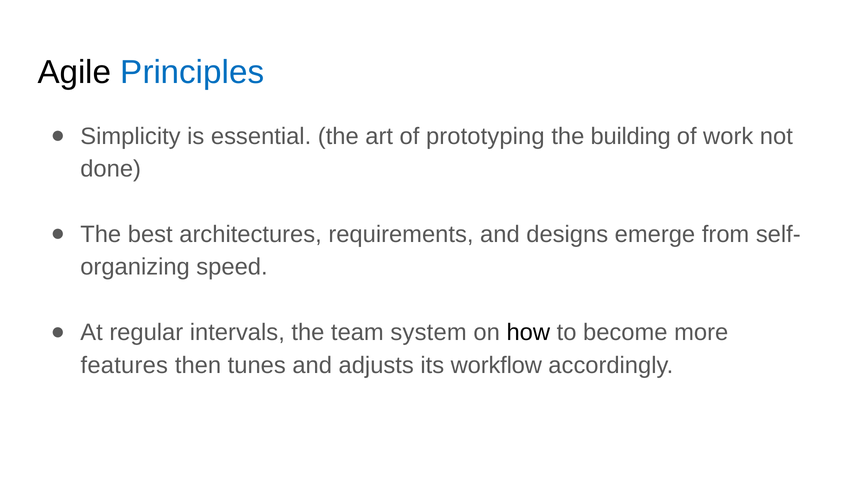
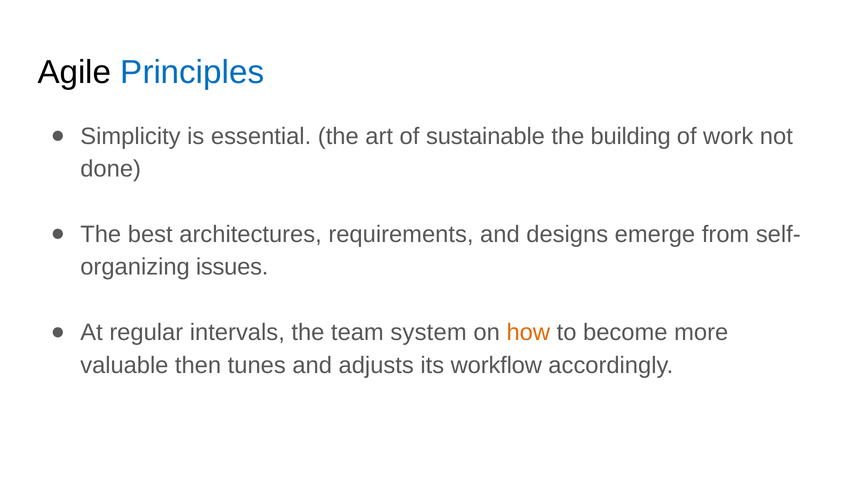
prototyping: prototyping -> sustainable (485, 136)
speed: speed -> issues (232, 267)
how colour: black -> orange (528, 333)
features: features -> valuable (124, 366)
